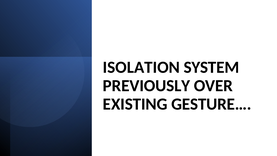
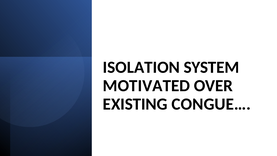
PREVIOUSLY: PREVIOUSLY -> MOTIVATED (146, 86)
GESTURE…: GESTURE… -> CONGUE… (211, 104)
